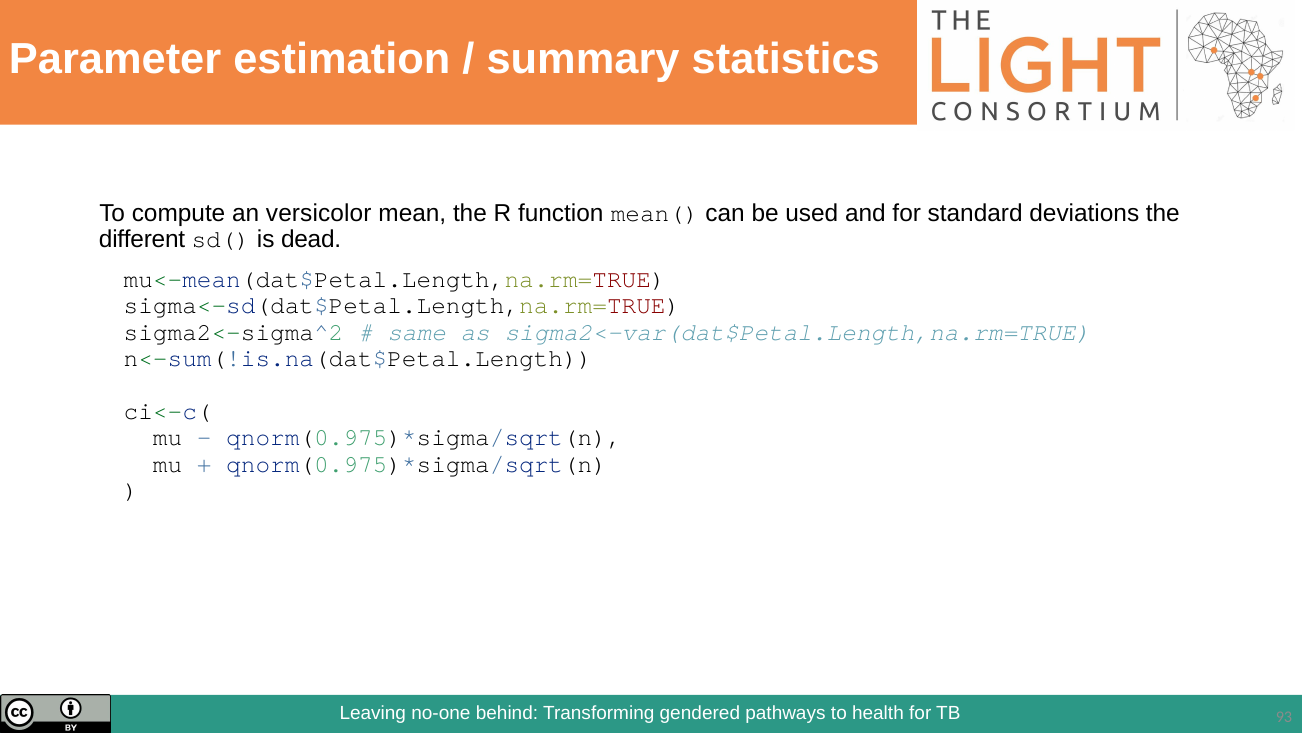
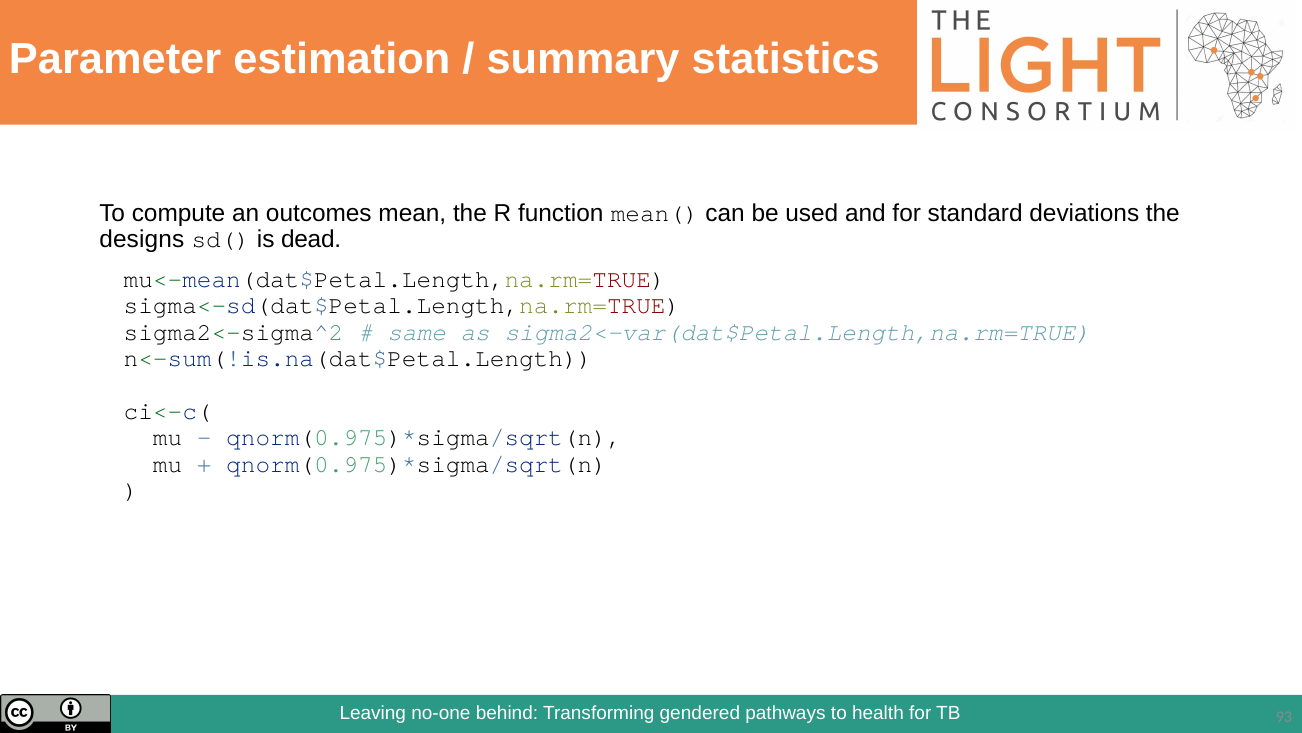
versicolor: versicolor -> outcomes (319, 213)
different: different -> designs (142, 239)
